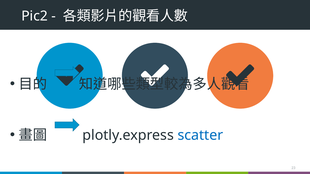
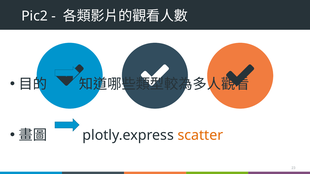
scatter colour: blue -> orange (200, 135)
